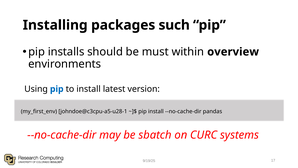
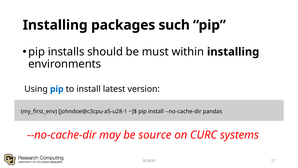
within overview: overview -> installing (233, 52)
sbatch: sbatch -> source (155, 135)
